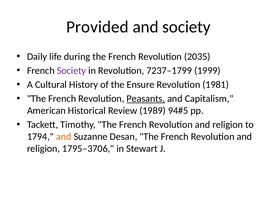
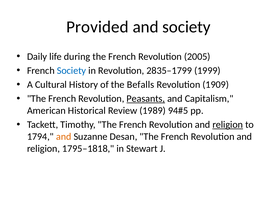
2035: 2035 -> 2005 (197, 57)
Society colour: purple -> blue (72, 71)
7237–1799: 7237–1799 -> 2835–1799 (169, 71)
Ensure: Ensure -> Befalls (141, 85)
1981: 1981 -> 1909 (216, 85)
religion underline: none -> present (228, 125)
1795–3706: 1795–3706 -> 1795–1818 (88, 149)
